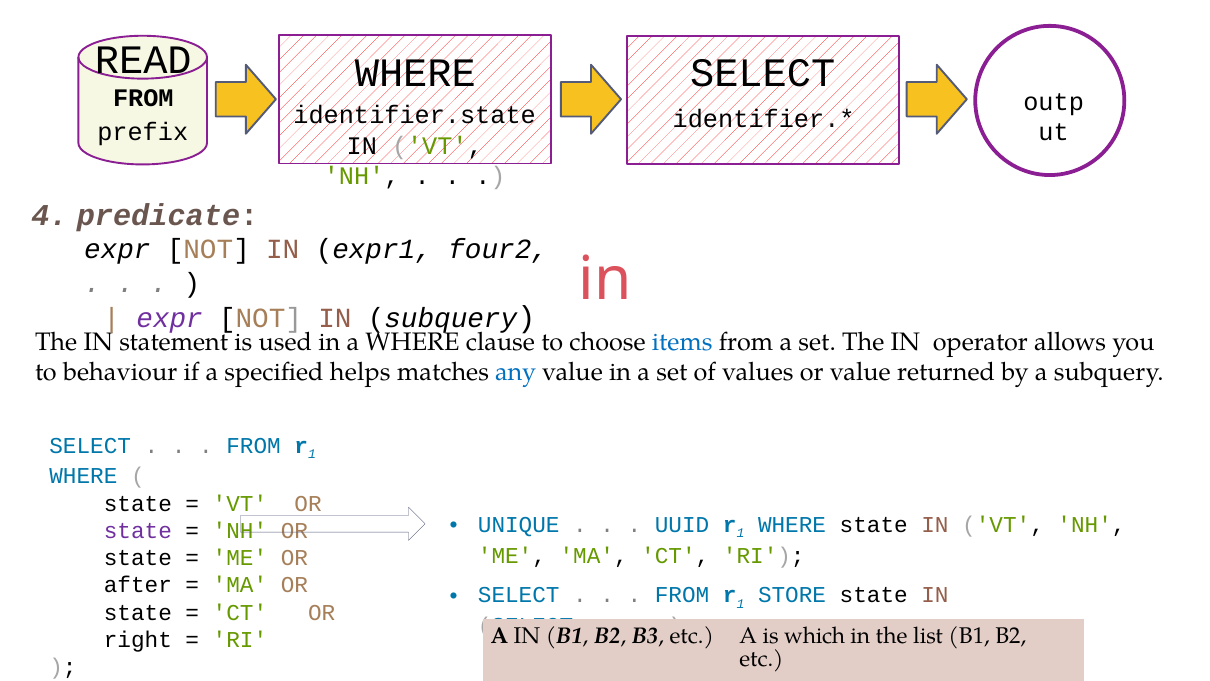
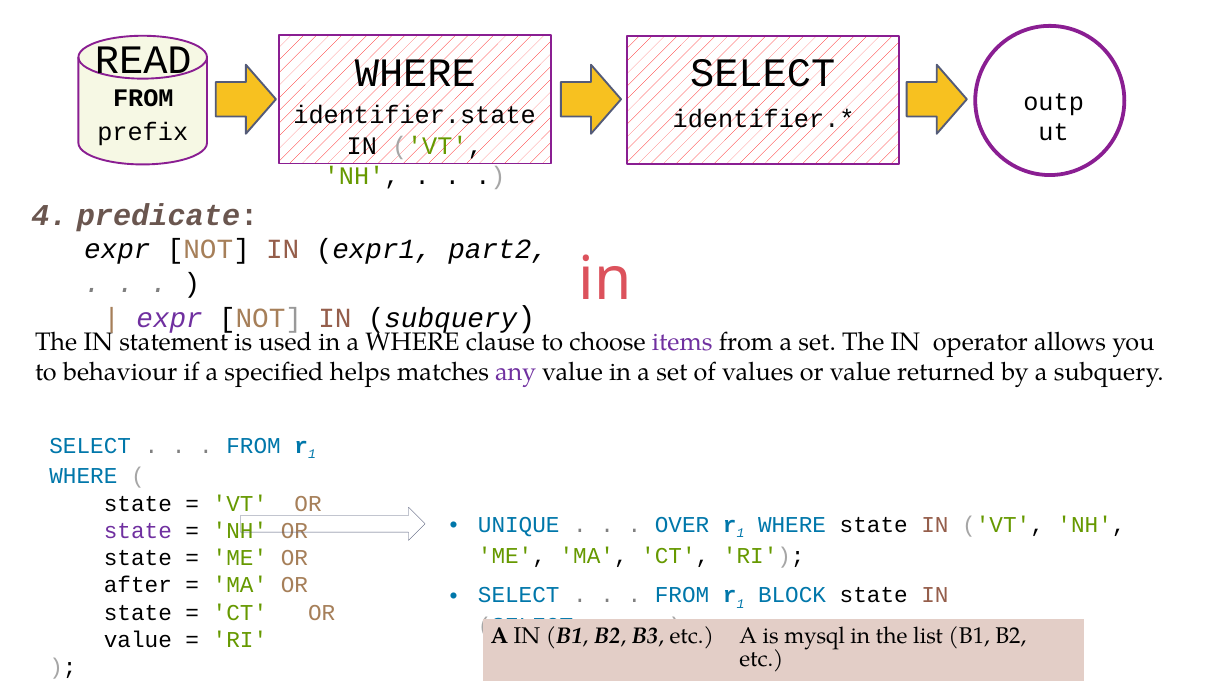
four2: four2 -> part2 (498, 250)
items colour: blue -> purple (682, 342)
any colour: blue -> purple (516, 372)
UUID: UUID -> OVER (682, 524)
STORE: STORE -> BLOCK (792, 595)
which: which -> mysql (815, 636)
right: right -> value (138, 640)
